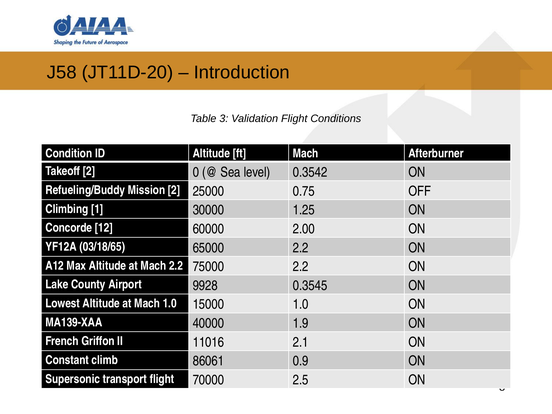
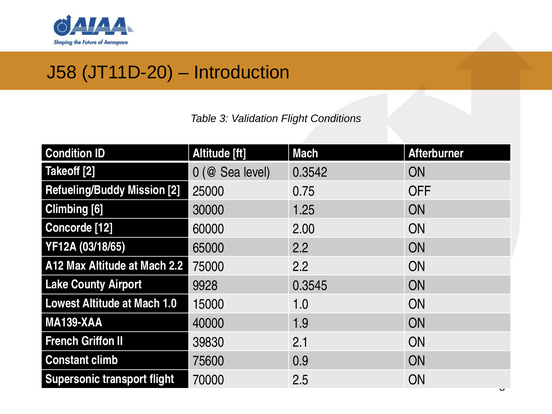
1: 1 -> 6 (97, 209)
11016: 11016 -> 39830 (208, 342)
86061: 86061 -> 75600 (208, 361)
